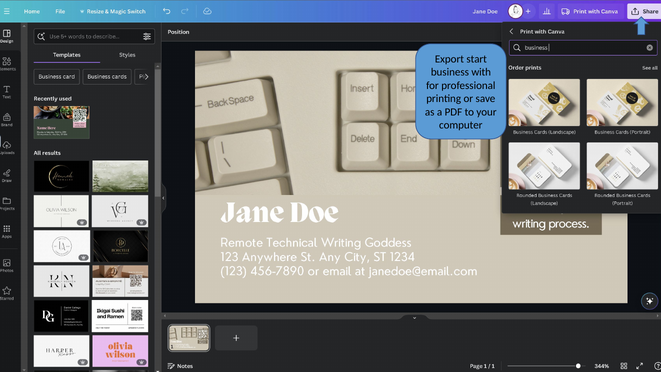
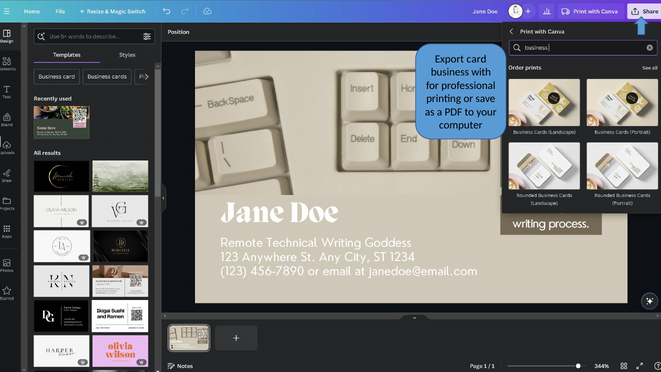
start: start -> card (477, 59)
